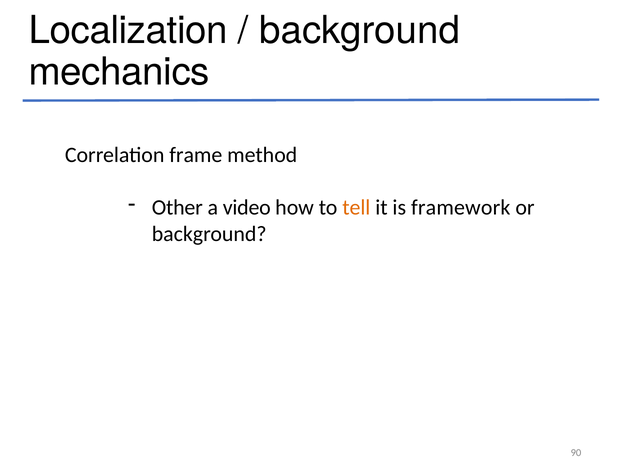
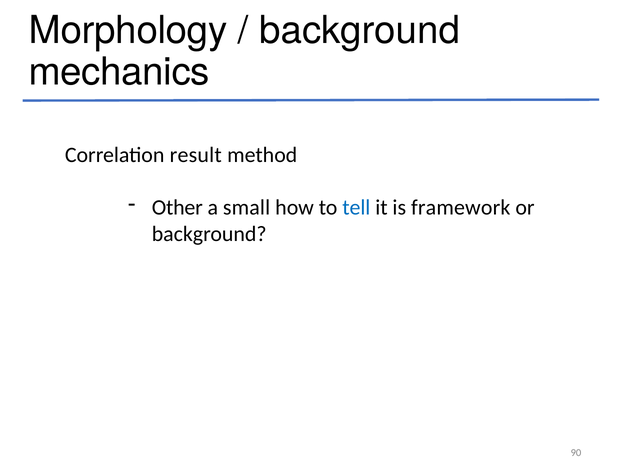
Localization: Localization -> Morphology (128, 30)
frame: frame -> result (196, 155)
video: video -> small (247, 207)
tell colour: orange -> blue (356, 207)
